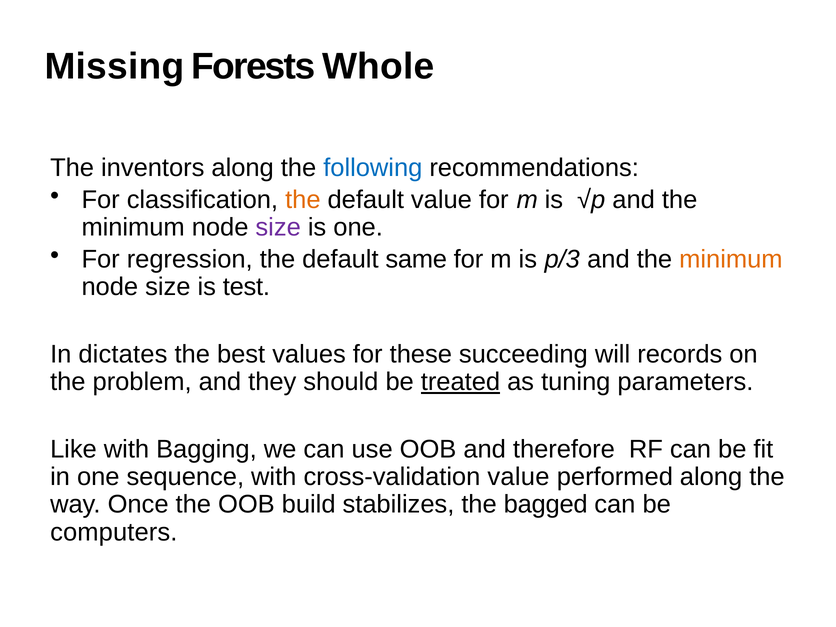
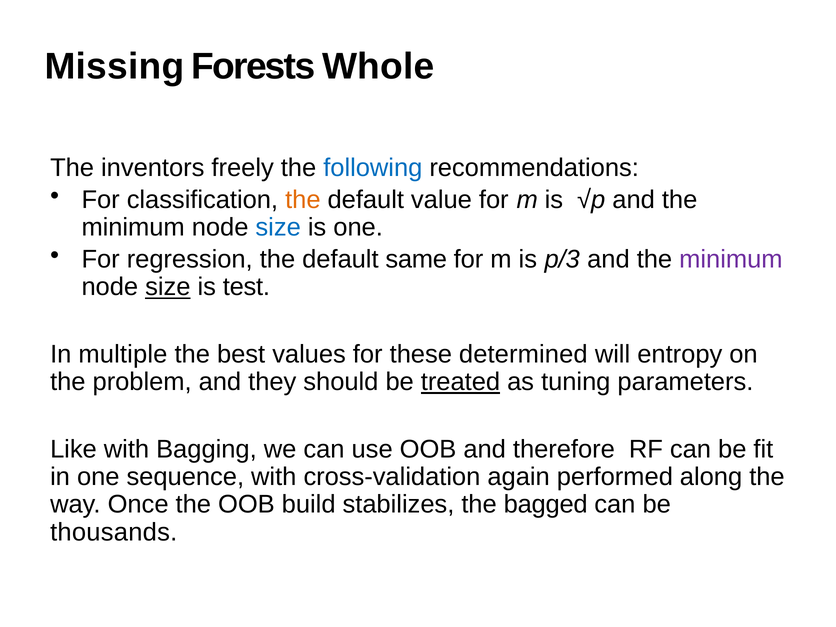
inventors along: along -> freely (243, 168)
size colour: purple -> blue (278, 227)
minimum colour: orange -> purple (731, 259)
size underline: none -> present (168, 287)
dictates: dictates -> multiple (123, 354)
succeeding: succeeding -> determined (523, 354)
records: records -> entropy (680, 354)
cross-validation value: value -> again (519, 477)
computers: computers -> thousands (114, 532)
